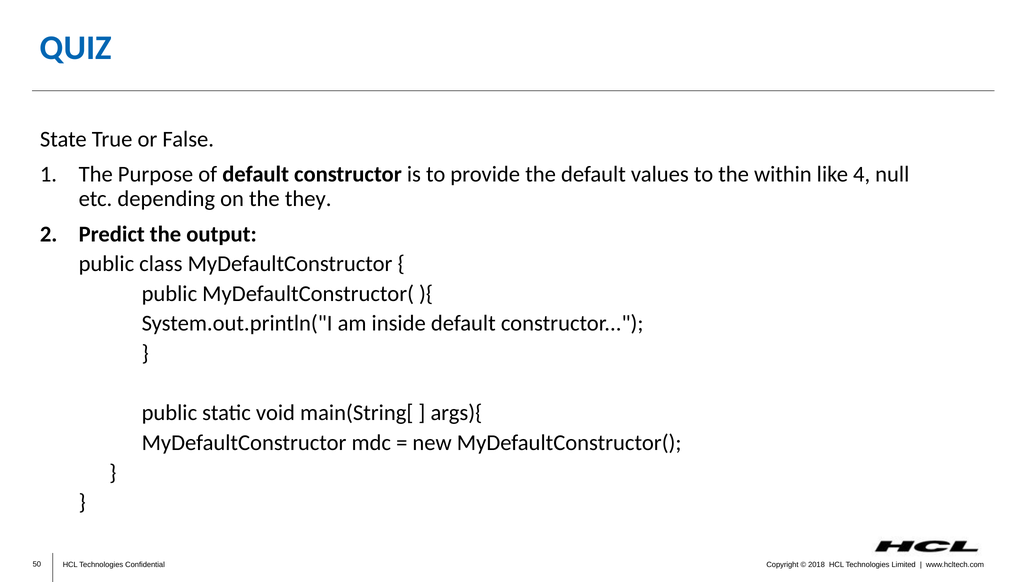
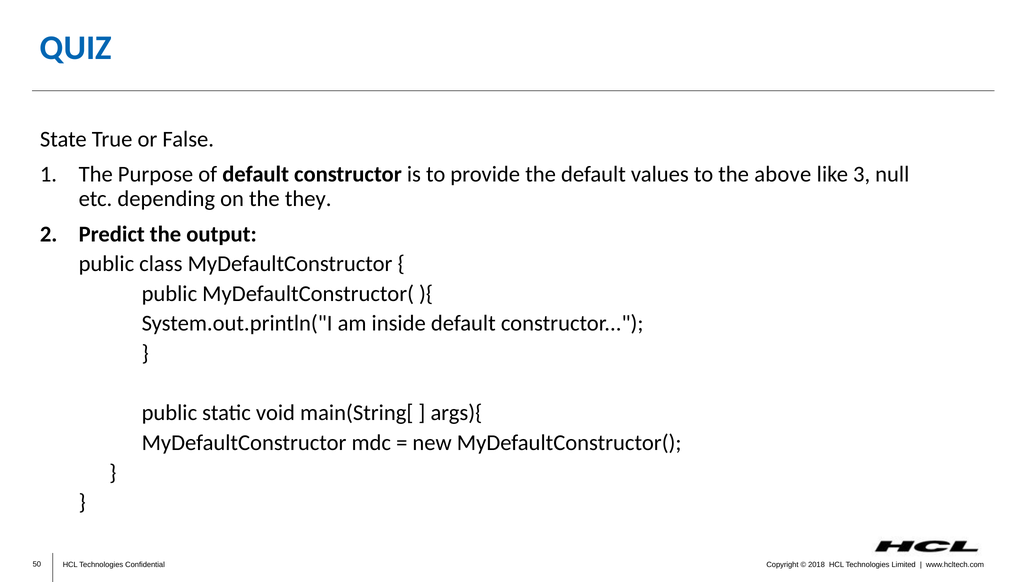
within: within -> above (783, 174)
4: 4 -> 3 (862, 174)
